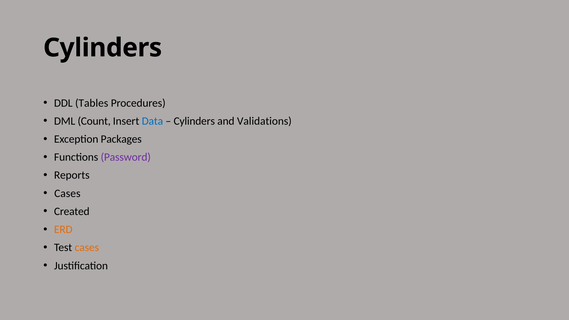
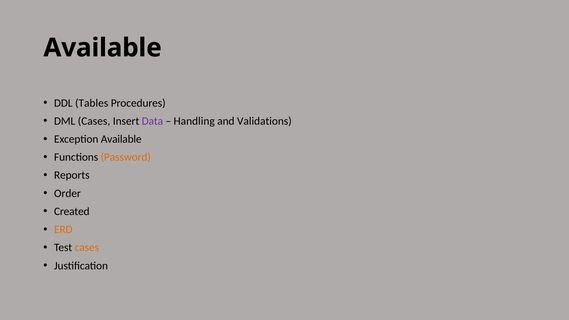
Cylinders: Cylinders -> Available (103, 48)
DML Count: Count -> Cases (94, 121)
Data colour: blue -> purple (152, 121)
Cylinders: Cylinders -> Handling (194, 121)
Exception Packages: Packages -> Available (121, 139)
Password colour: purple -> orange (126, 157)
Cases: Cases -> Order (67, 193)
